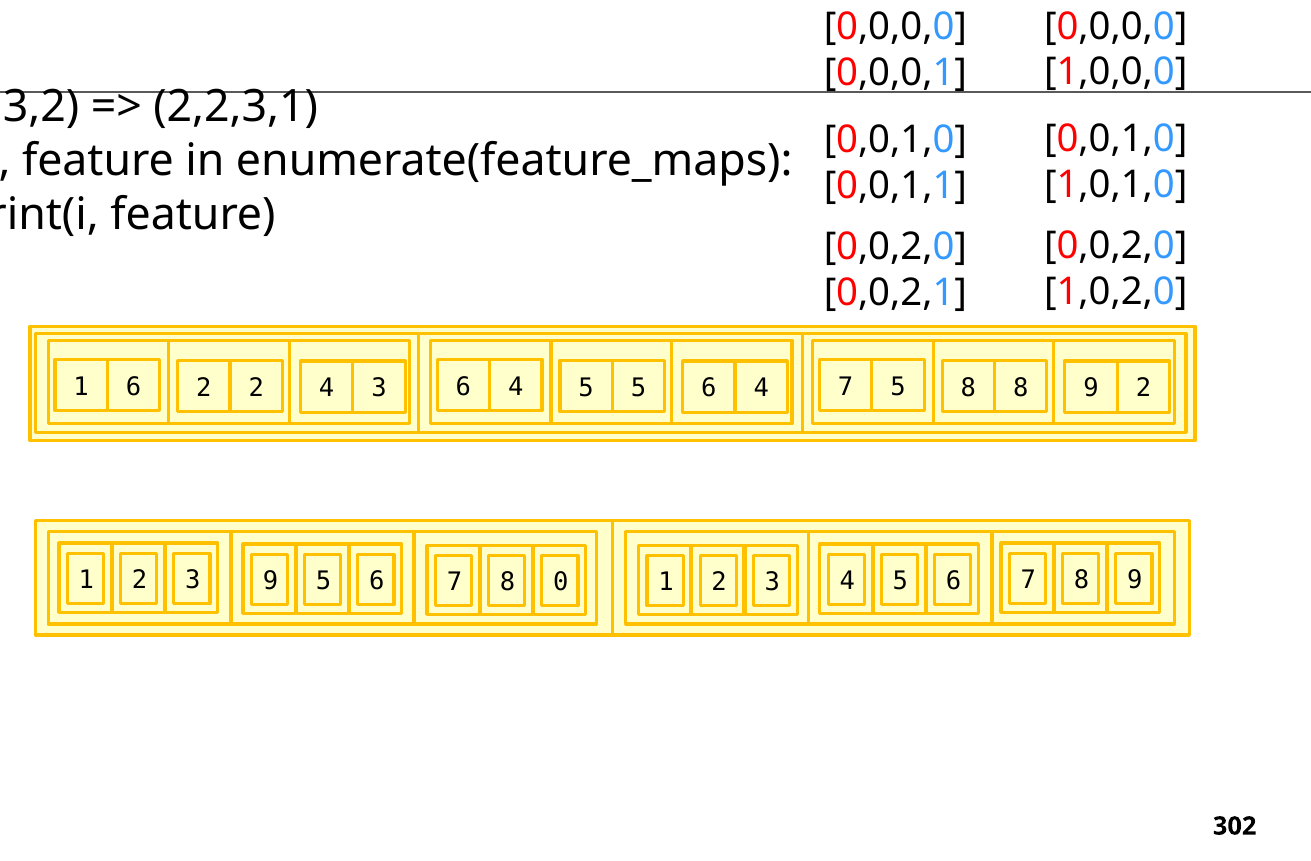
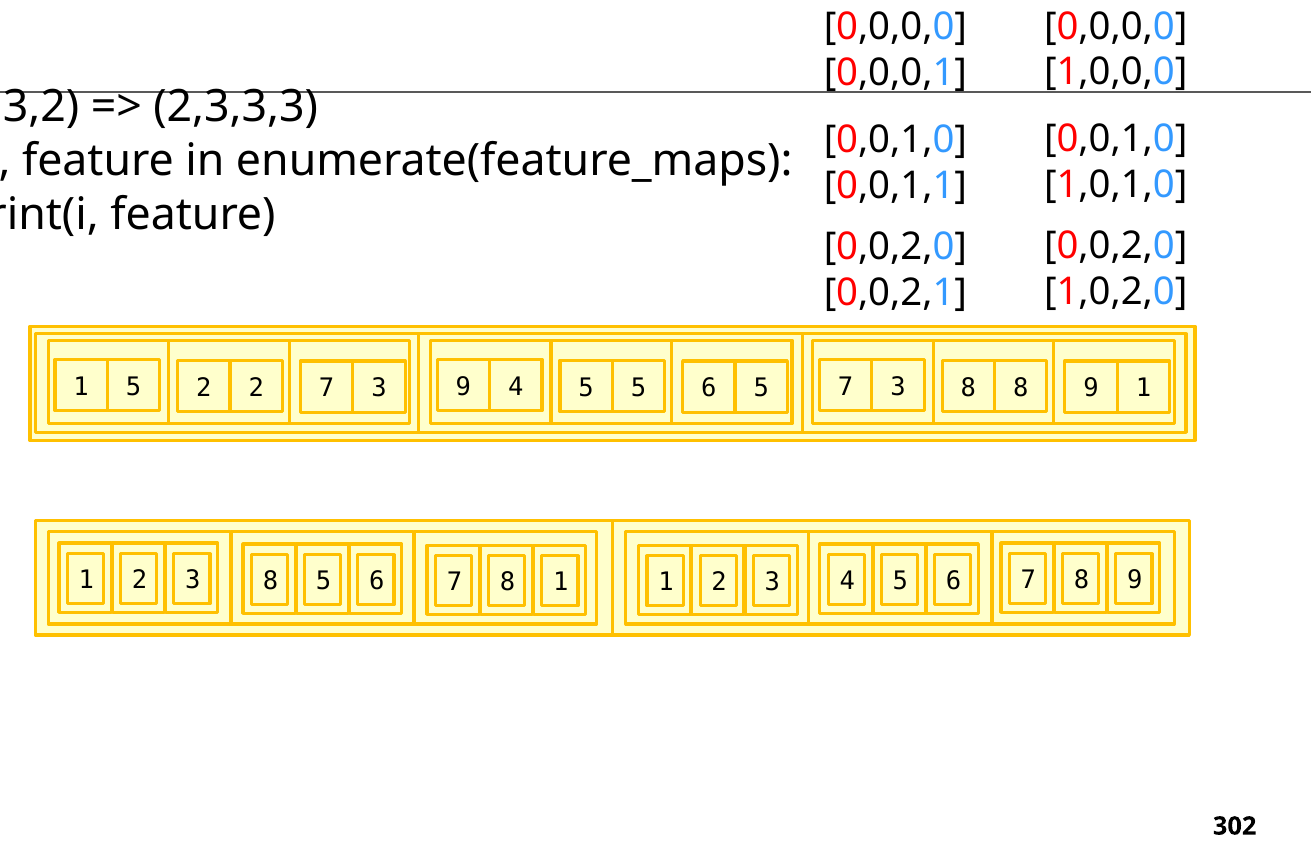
2,2,3,1: 2,2,3,1 -> 2,3,3,3 (236, 107)
1 6: 6 -> 5 (134, 387)
2 4: 4 -> 7 (327, 388)
3 6: 6 -> 9 (463, 387)
5 6 4: 4 -> 5 (761, 388)
5: 5 -> 3 (898, 387)
9 2: 2 -> 1 (1143, 388)
2 3 9: 9 -> 8 (270, 582)
8 0: 0 -> 1 (561, 583)
